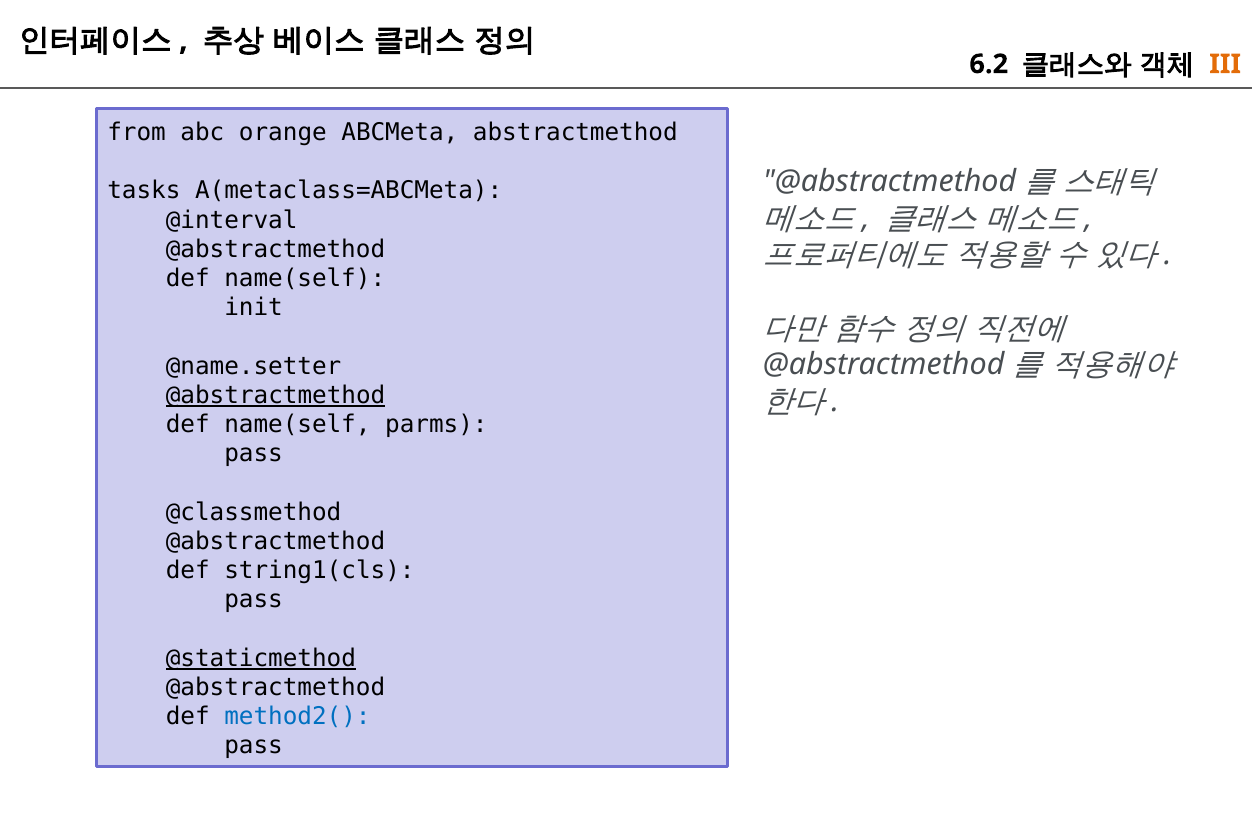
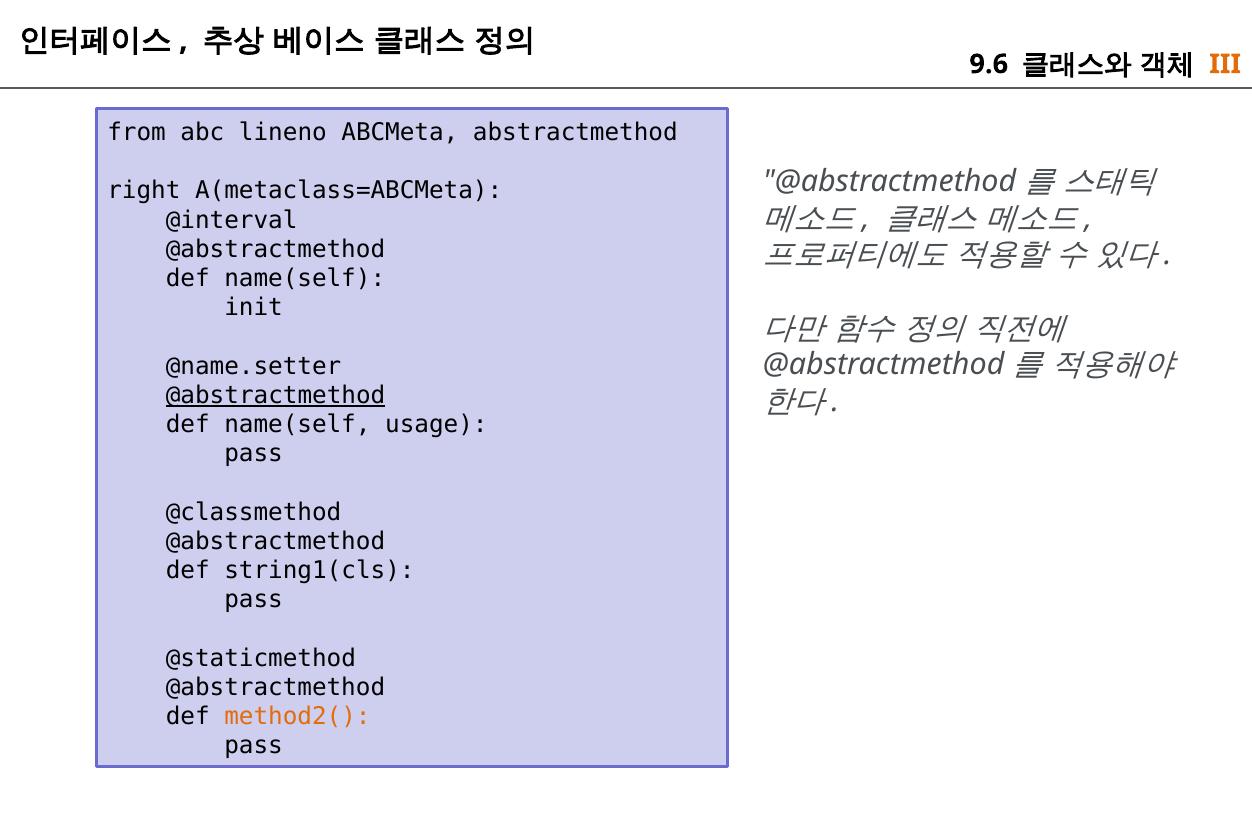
6.2: 6.2 -> 9.6 (989, 64)
orange: orange -> lineno (283, 133)
tasks: tasks -> right (144, 191)
parms: parms -> usage (436, 425)
@staticmethod underline: present -> none (261, 659)
method2( colour: blue -> orange (297, 717)
